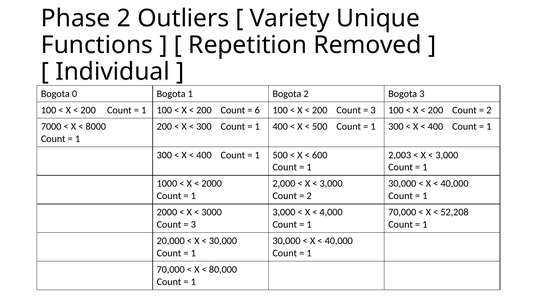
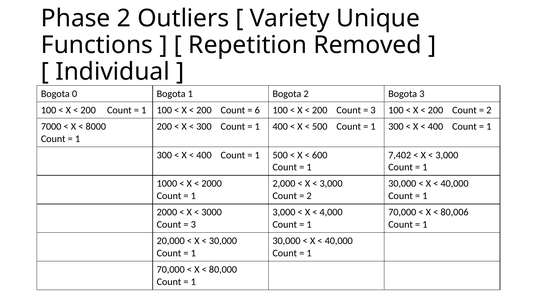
2,003: 2,003 -> 7,402 (400, 155)
52,208: 52,208 -> 80,006 (455, 212)
